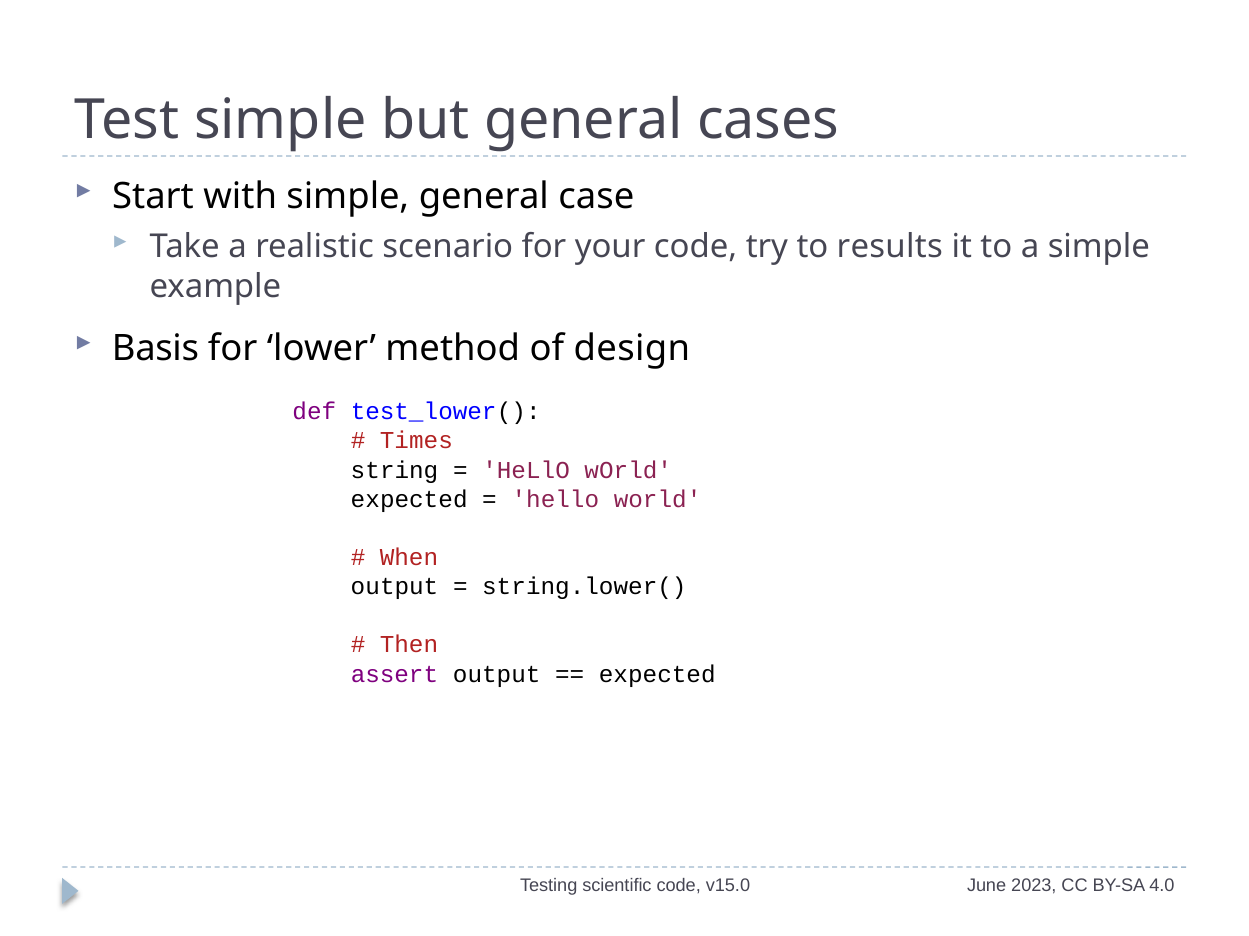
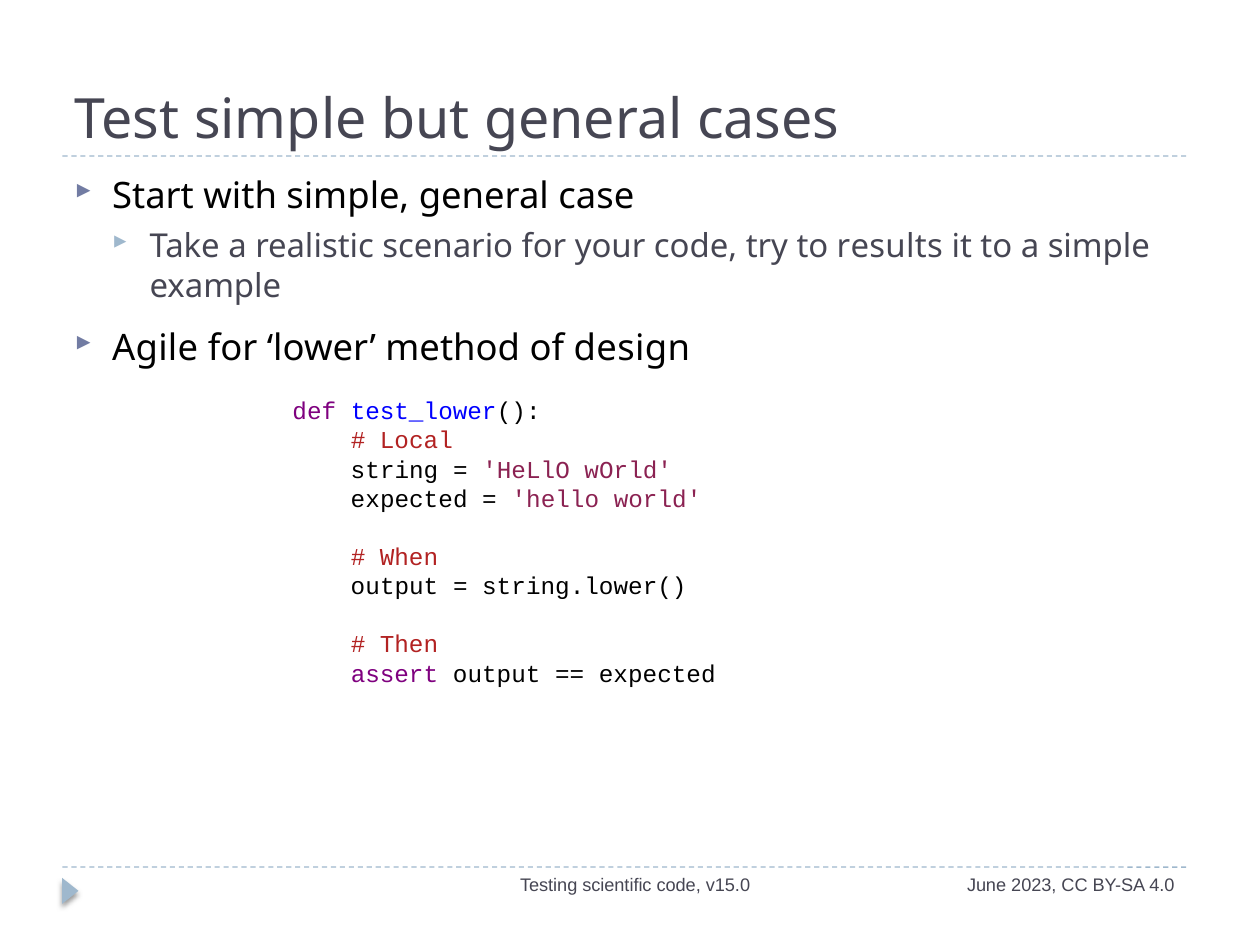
Basis: Basis -> Agile (155, 349)
Times: Times -> Local (416, 441)
